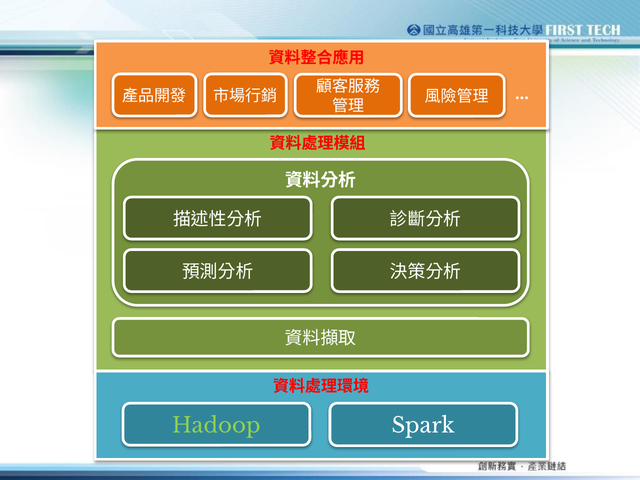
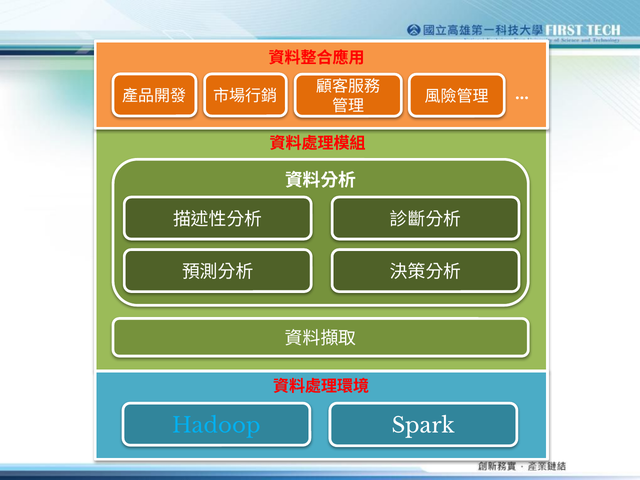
Hadoop colour: light green -> light blue (216, 426)
